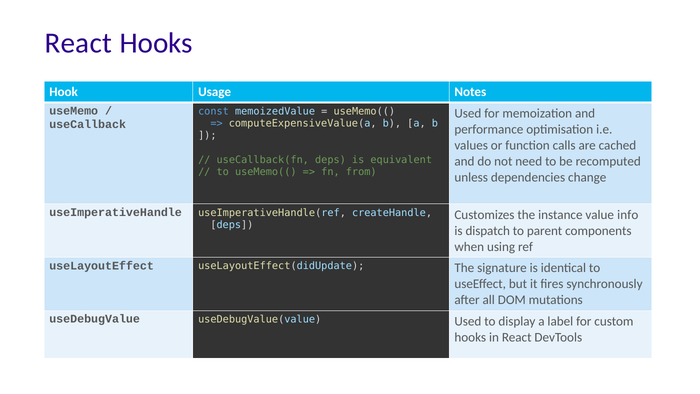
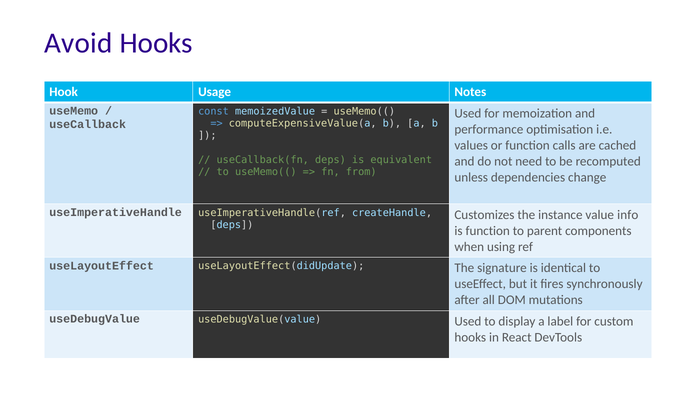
React: React -> Avoid (78, 43)
is dispatch: dispatch -> function (488, 231)
